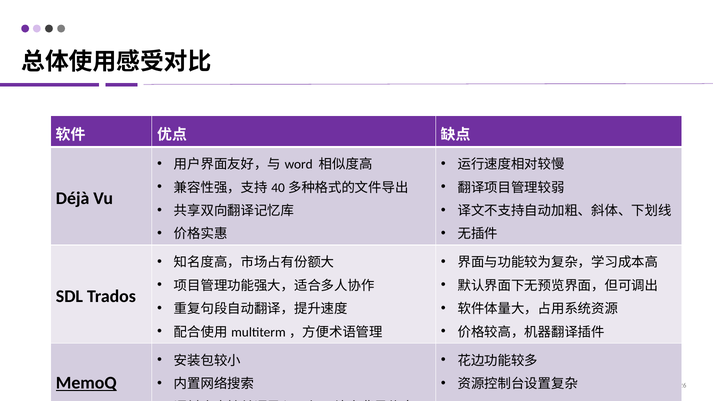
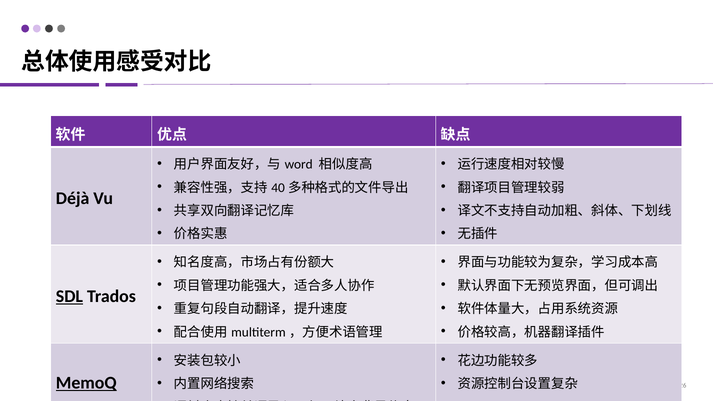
SDL underline: none -> present (69, 296)
